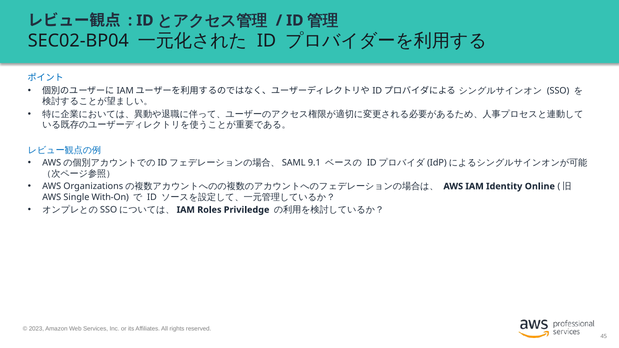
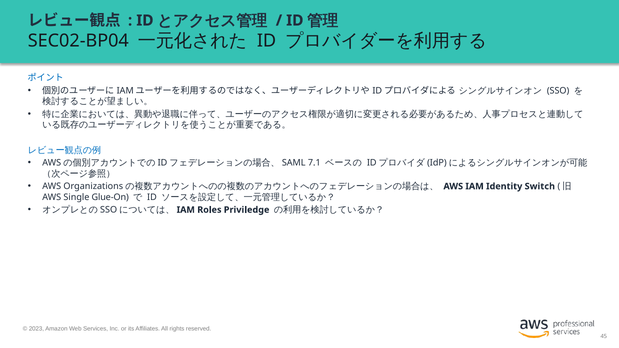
9.1: 9.1 -> 7.1 (314, 163)
Online: Online -> Switch (540, 186)
With-On: With-On -> Glue-On (110, 197)
